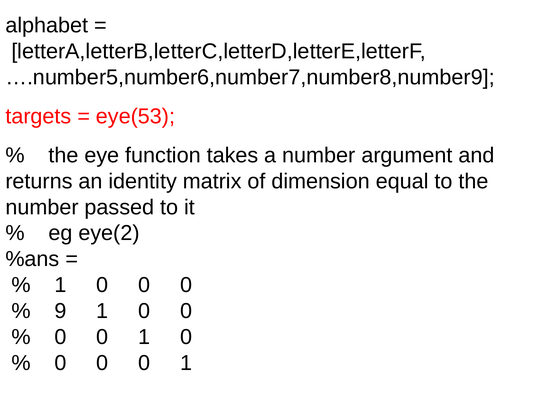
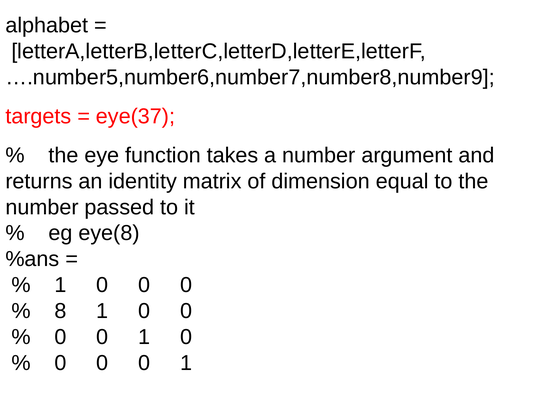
eye(53: eye(53 -> eye(37 (135, 116)
eye(2: eye(2 -> eye(8 (109, 233)
9: 9 -> 8 (60, 311)
